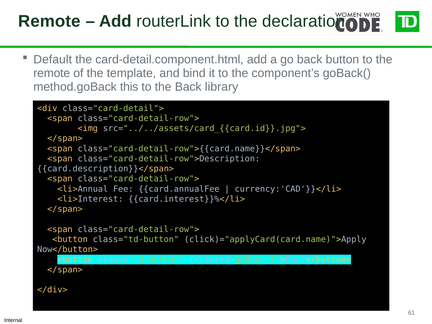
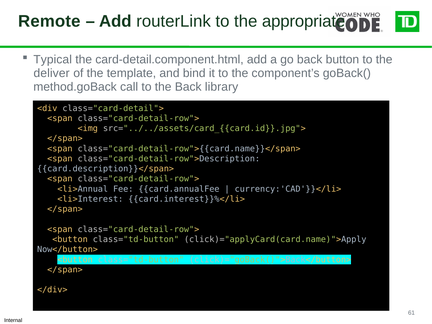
declaration: declaration -> appropriate (304, 21)
Default: Default -> Typical (53, 60)
remote: remote -> deliver (52, 73)
this: this -> call (129, 87)
